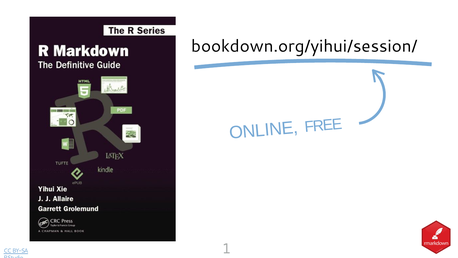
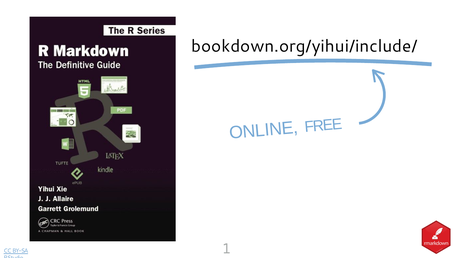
bookdown.org/yihui/session/: bookdown.org/yihui/session/ -> bookdown.org/yihui/include/ (304, 46)
